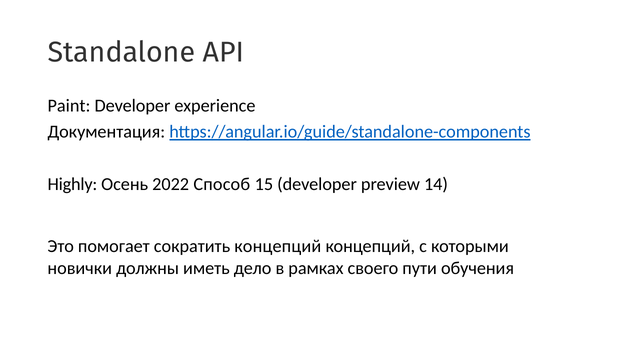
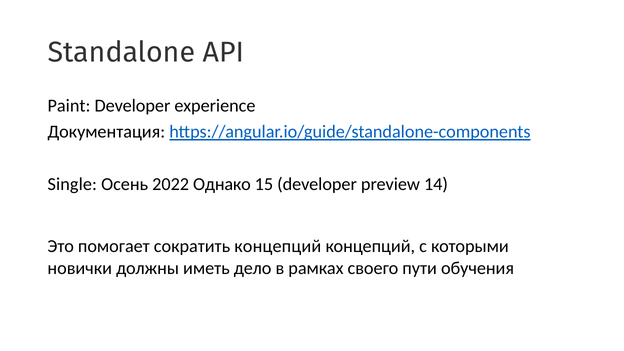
Highly: Highly -> Single (72, 184)
Способ: Способ -> Однако (222, 184)
